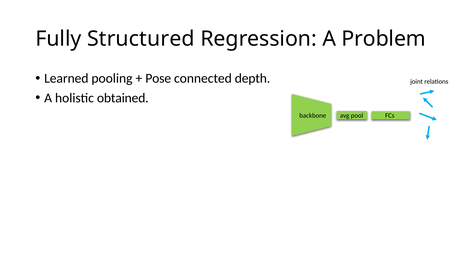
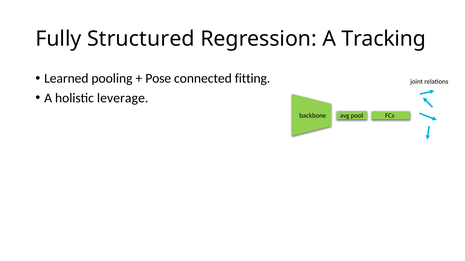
Problem: Problem -> Tracking (384, 39)
depth: depth -> fitting (253, 79)
obtained: obtained -> leverage (123, 98)
